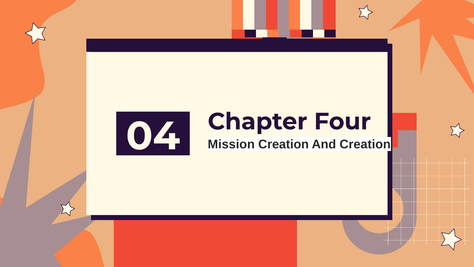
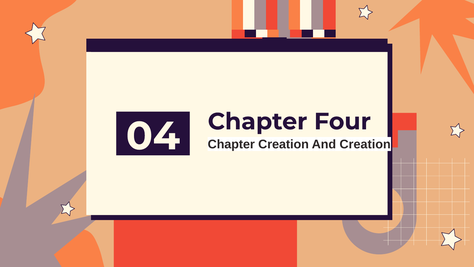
04 Mission: Mission -> Chapter (231, 144)
